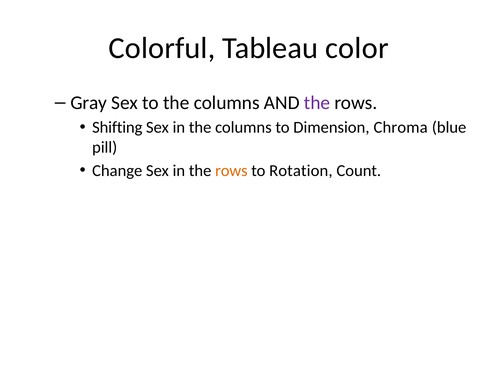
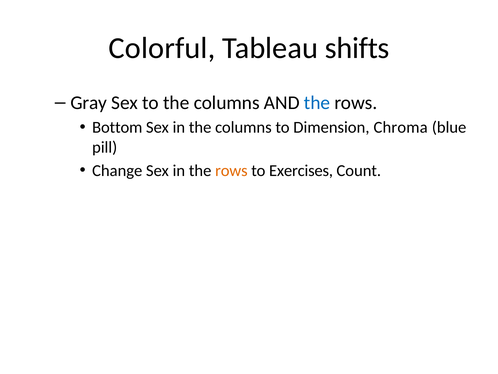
color: color -> shifts (357, 48)
the colour: purple -> blue (317, 103)
Shifting: Shifting -> Bottom (117, 127)
Rotation: Rotation -> Exercises (301, 170)
